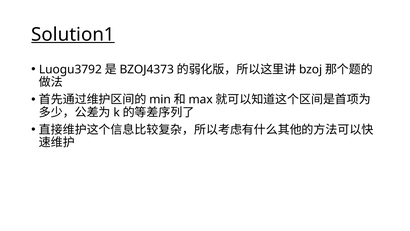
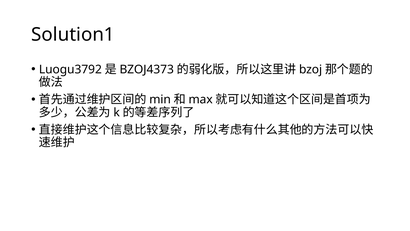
Solution1 underline: present -> none (73, 34)
